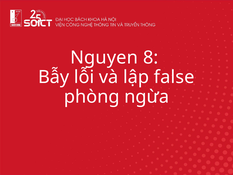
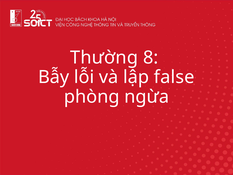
Nguyen: Nguyen -> Thường (104, 57)
